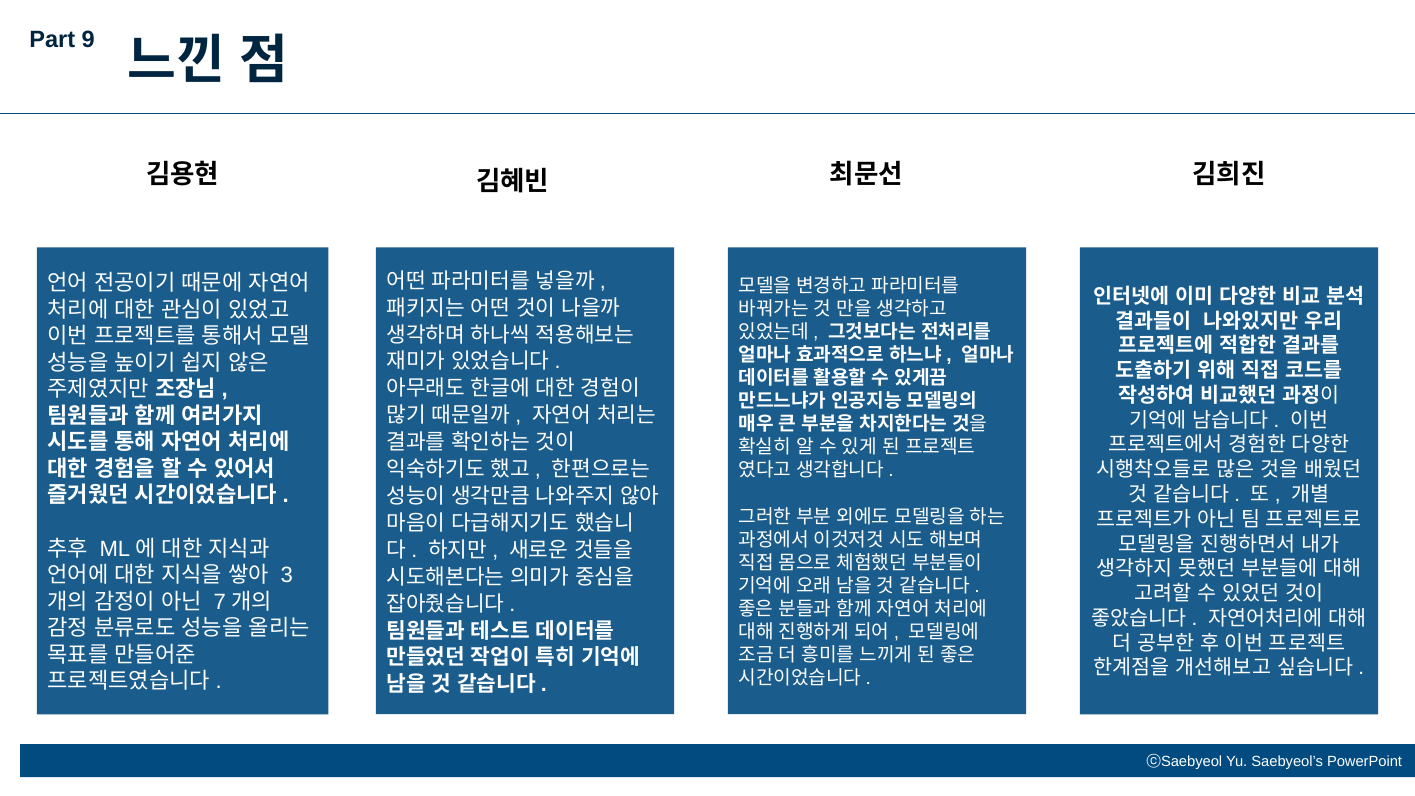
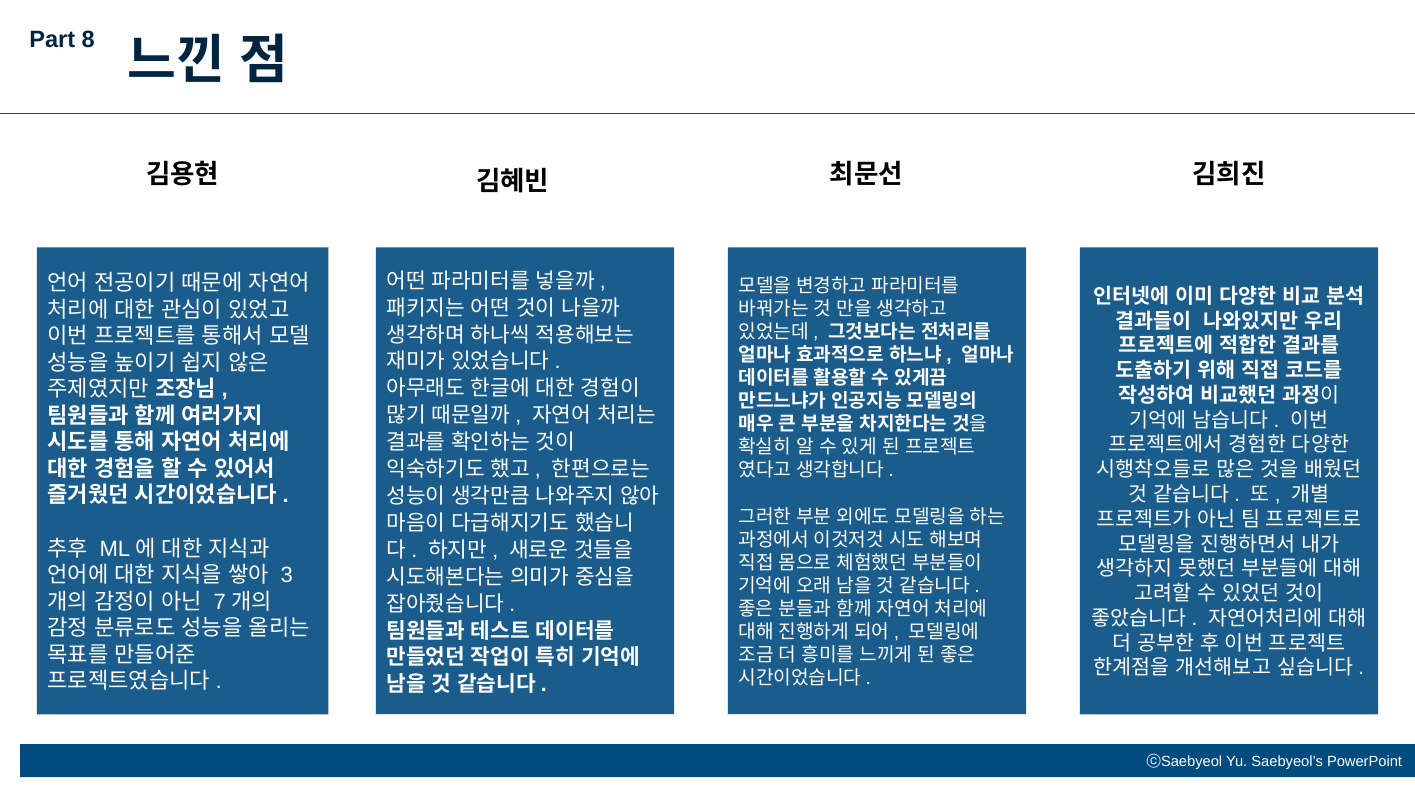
9: 9 -> 8 (88, 40)
